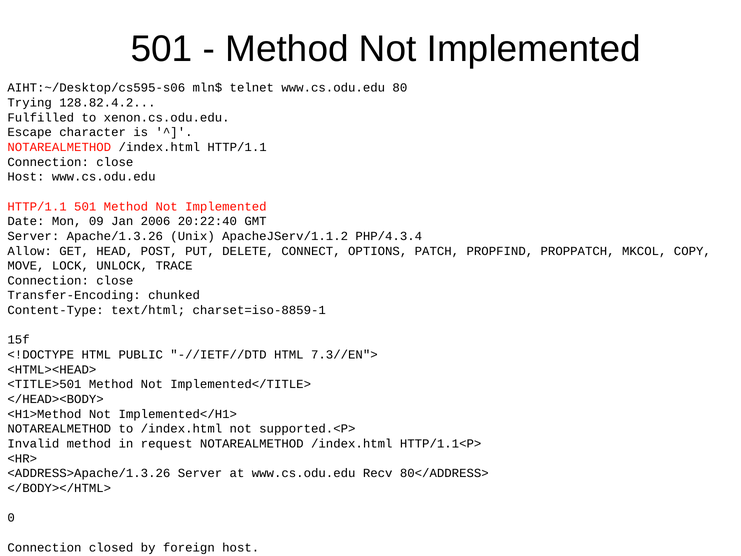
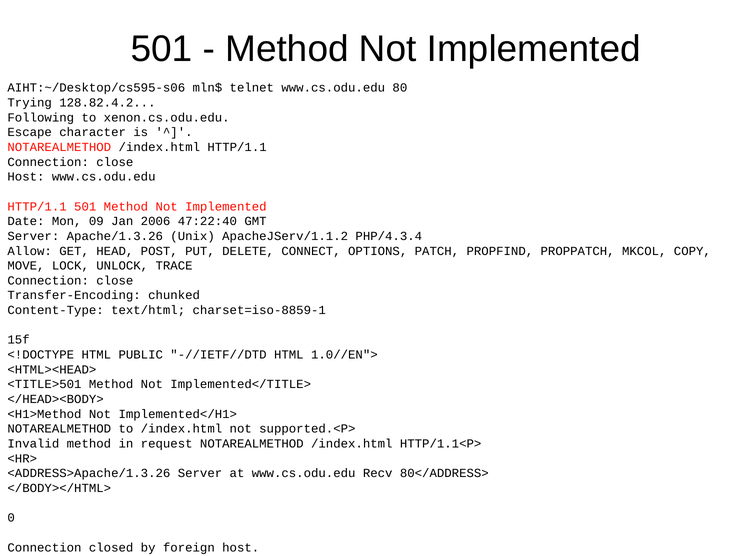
Fulfilled: Fulfilled -> Following (41, 117)
20:22:40: 20:22:40 -> 47:22:40 (207, 221)
7.3//EN">: 7.3//EN"> -> 1.0//EN"> (344, 355)
